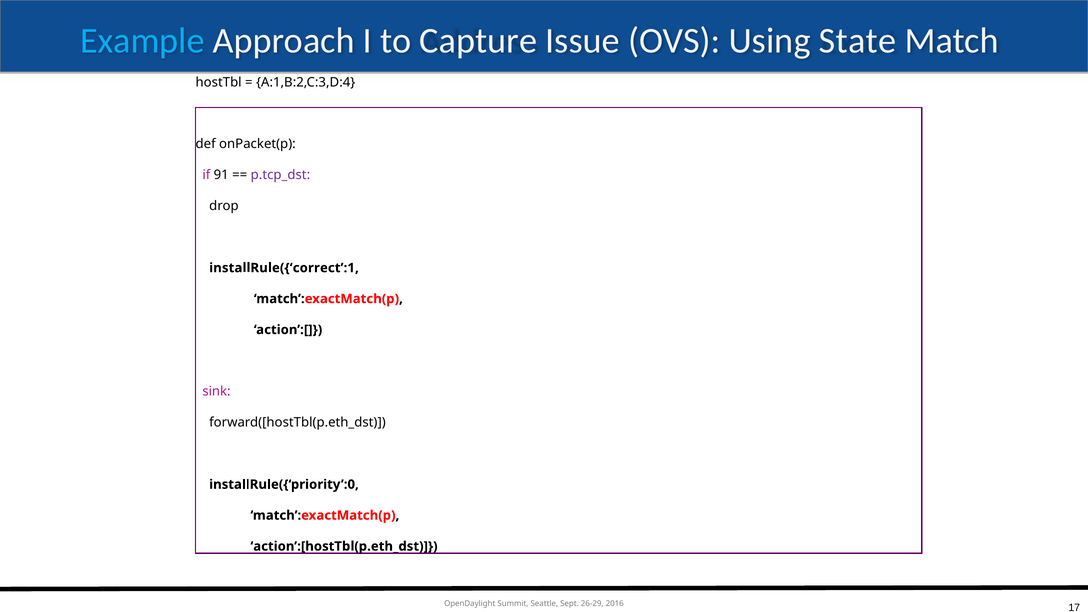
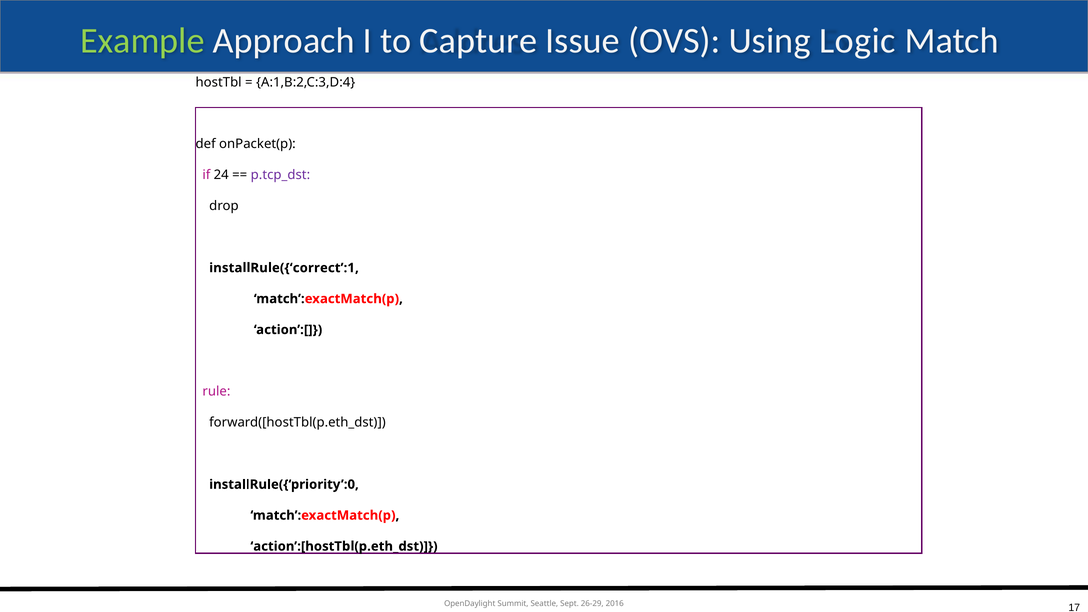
Example colour: light blue -> light green (142, 41)
State: State -> Logic (857, 41)
91: 91 -> 24 (221, 175)
sink: sink -> rule (216, 392)
